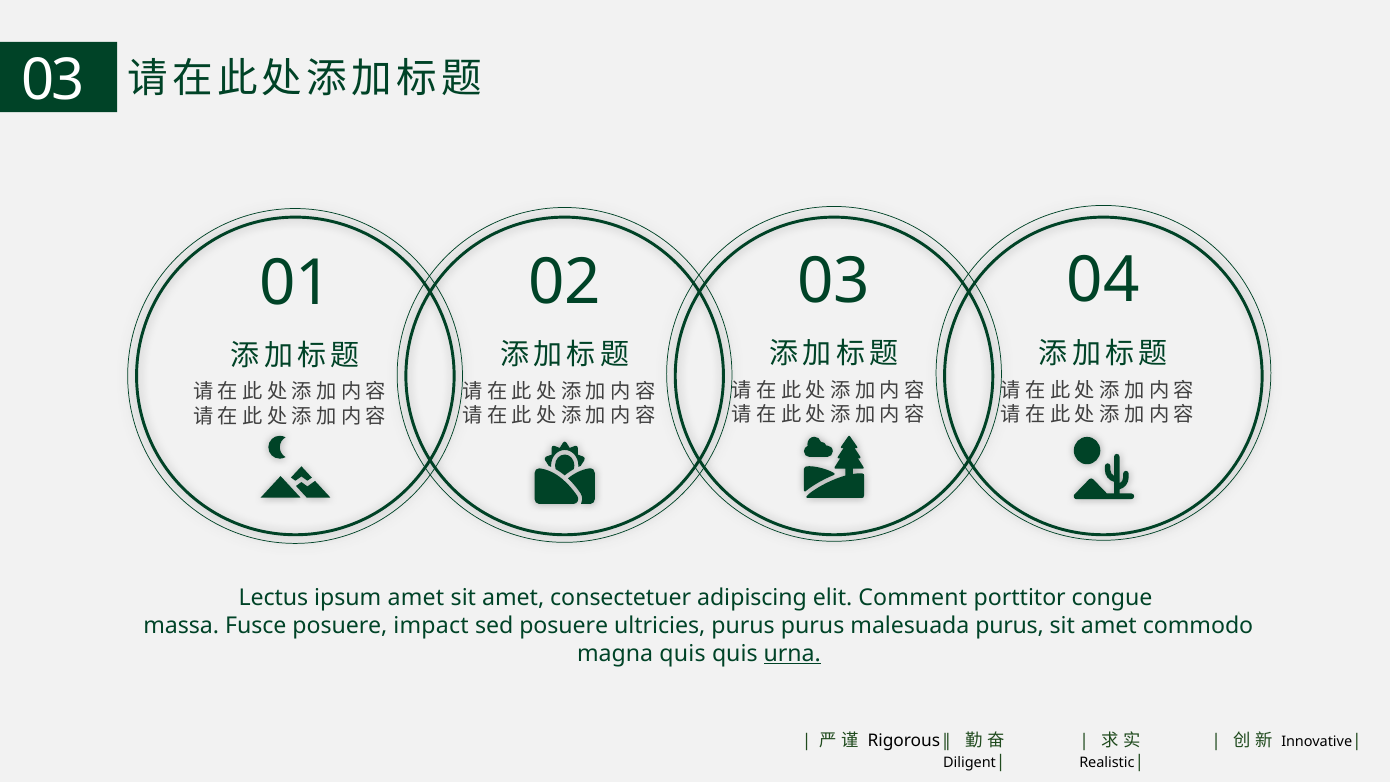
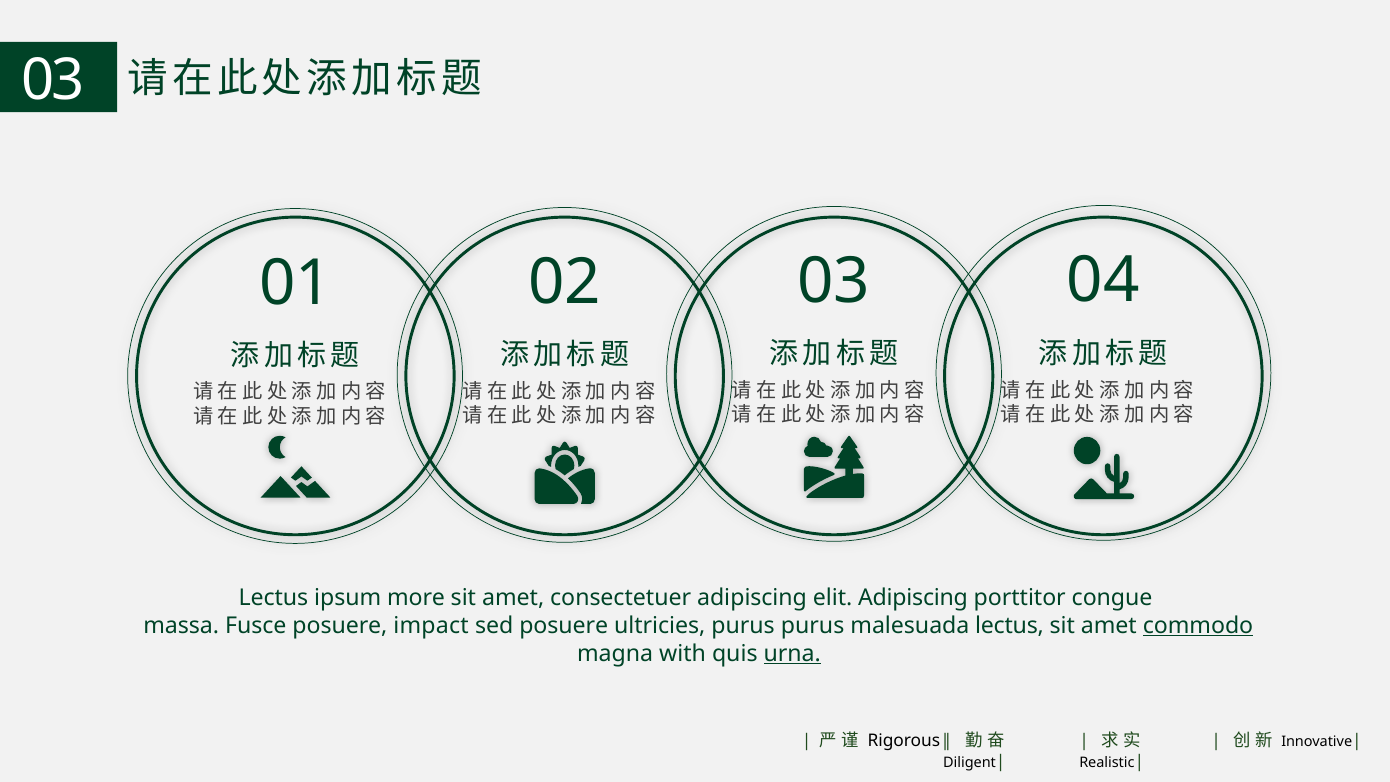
ipsum amet: amet -> more (416, 598)
elit Comment: Comment -> Adipiscing (913, 598)
malesuada purus: purus -> lectus (1010, 626)
commodo underline: none -> present (1198, 626)
magna quis: quis -> with (683, 653)
